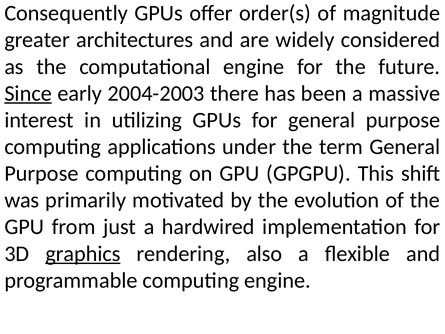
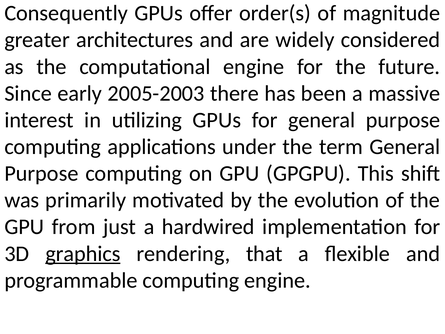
Since underline: present -> none (28, 93)
2004-2003: 2004-2003 -> 2005-2003 (156, 93)
also: also -> that (264, 254)
